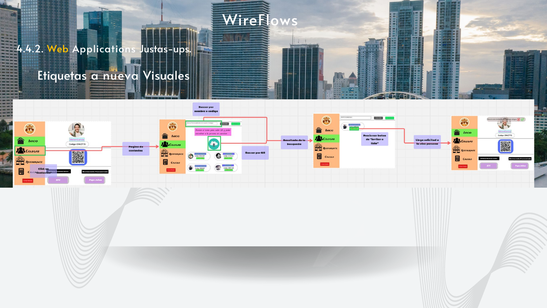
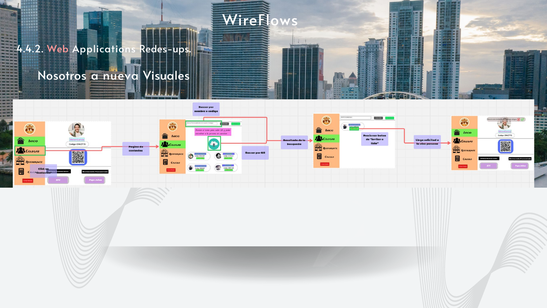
Web colour: yellow -> pink (58, 49)
Justas-ups: Justas-ups -> Redes-ups (165, 49)
Etiquetas: Etiquetas -> Nosotros (62, 76)
